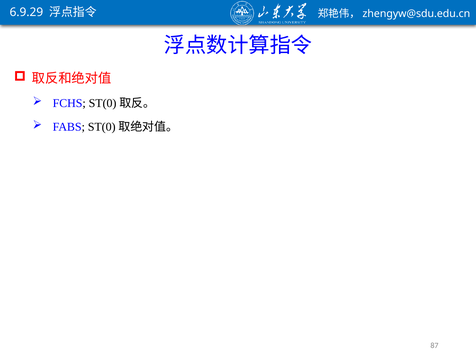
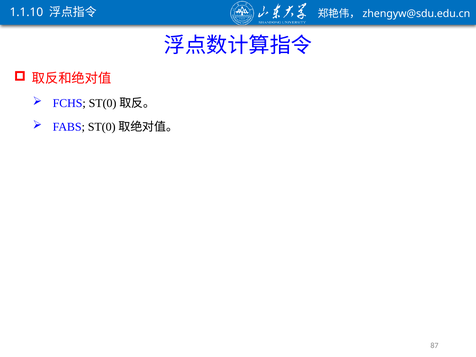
6.9.29: 6.9.29 -> 1.1.10 (26, 12)
